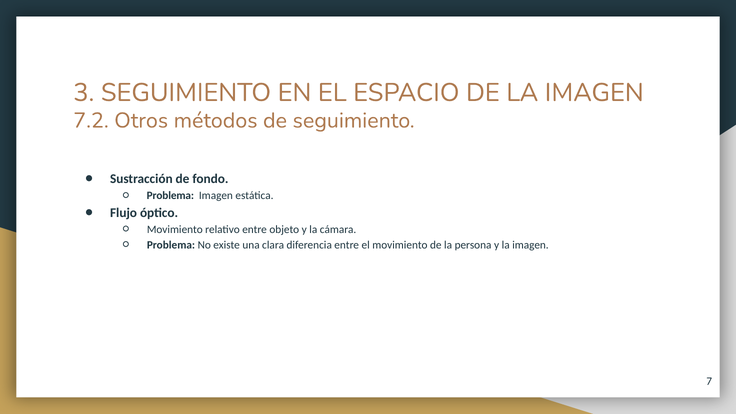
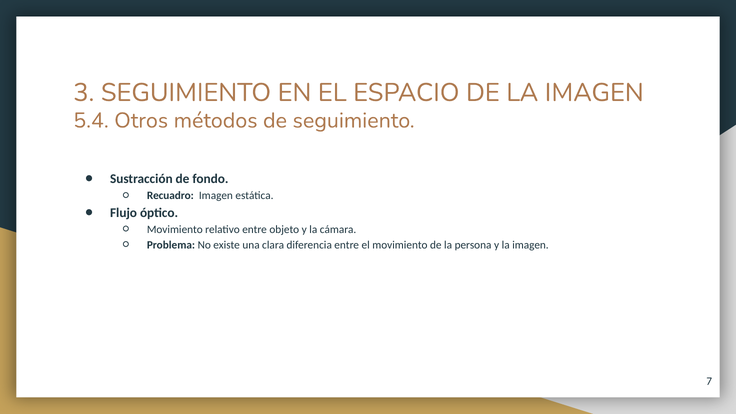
7.2: 7.2 -> 5.4 (91, 120)
Problema: Problema -> Recuadro (170, 195)
